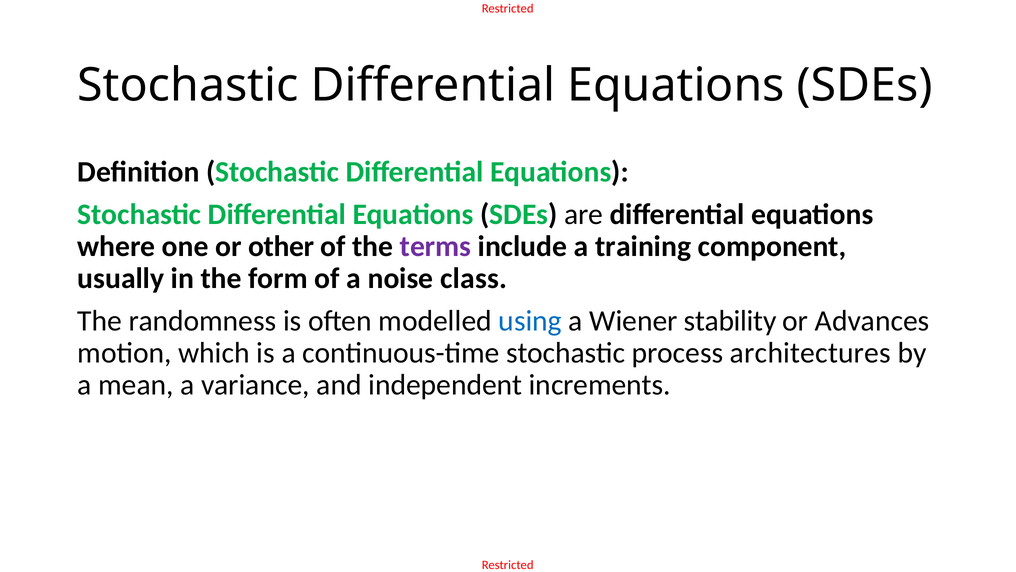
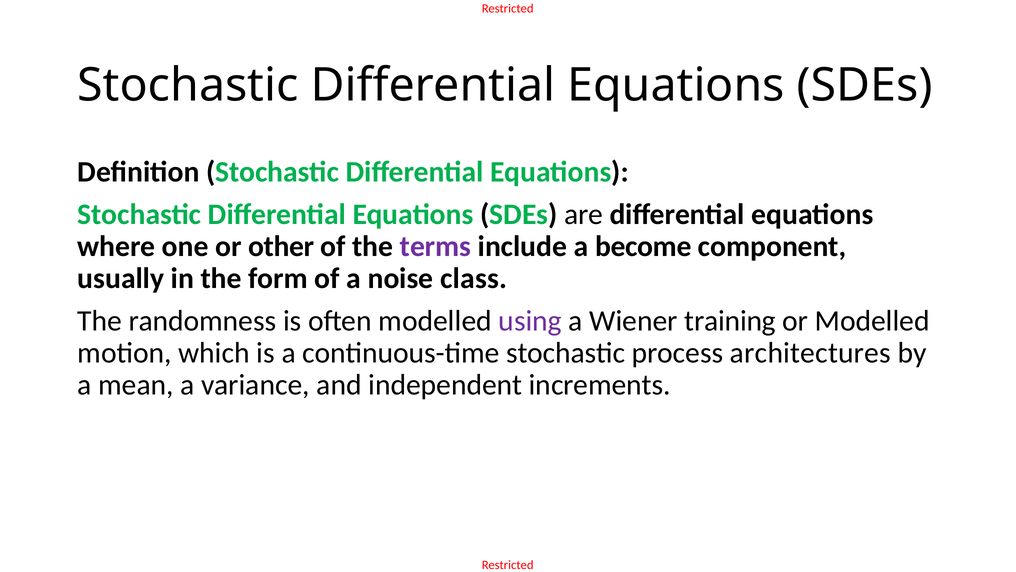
training: training -> become (643, 246)
using colour: blue -> purple (530, 321)
stability: stability -> training (730, 321)
or Advances: Advances -> Modelled (872, 321)
